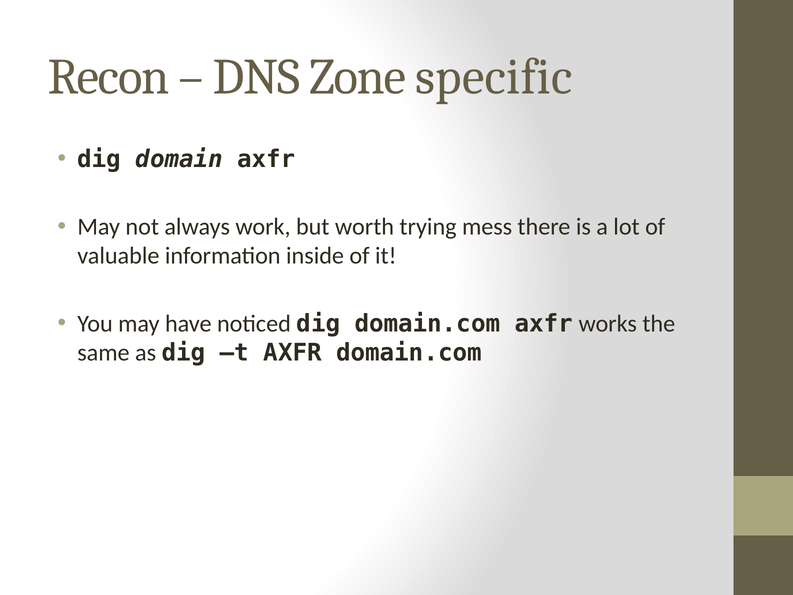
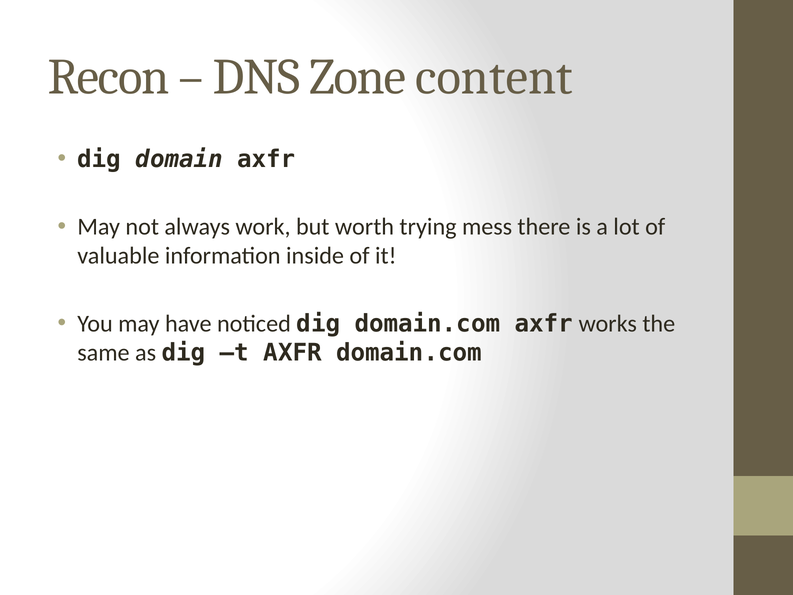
specific: specific -> content (494, 77)
